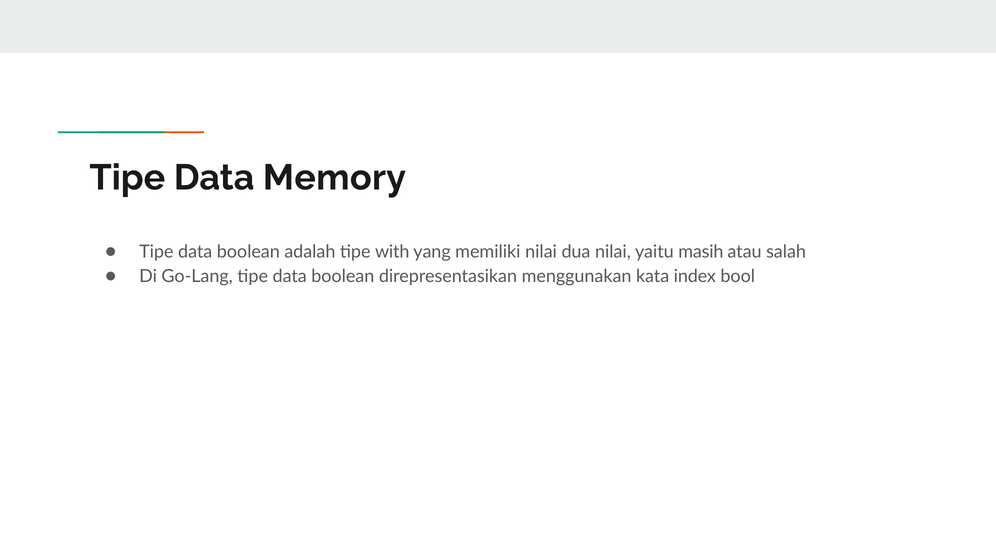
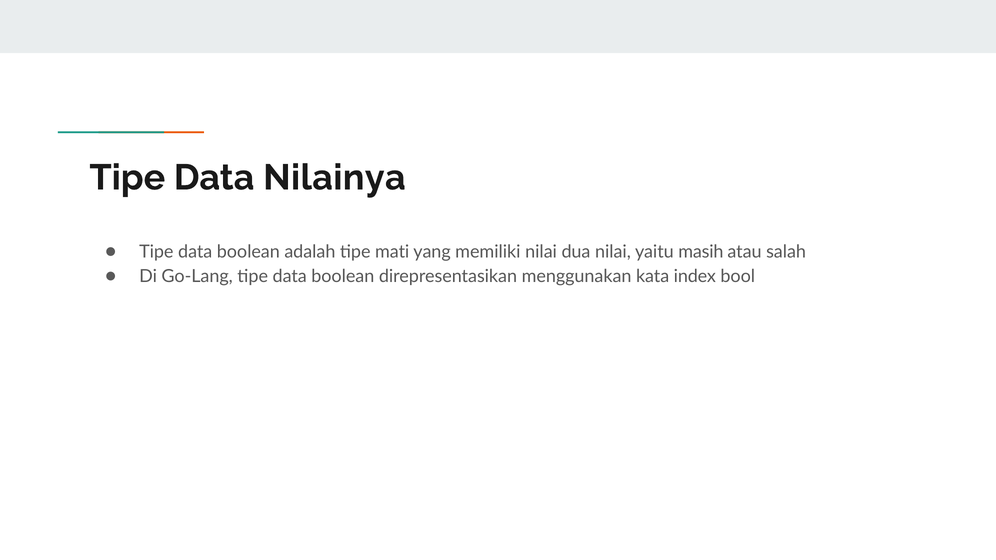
Memory: Memory -> Nilainya (334, 178)
with: with -> mati (392, 252)
